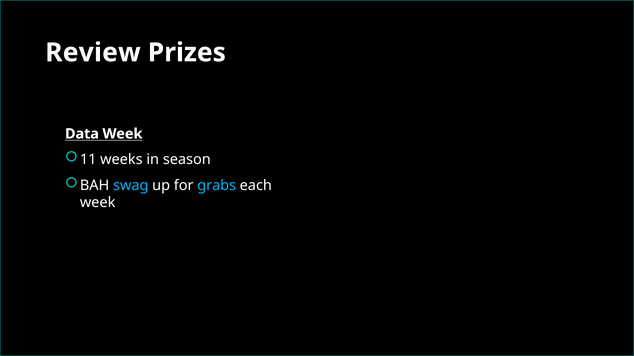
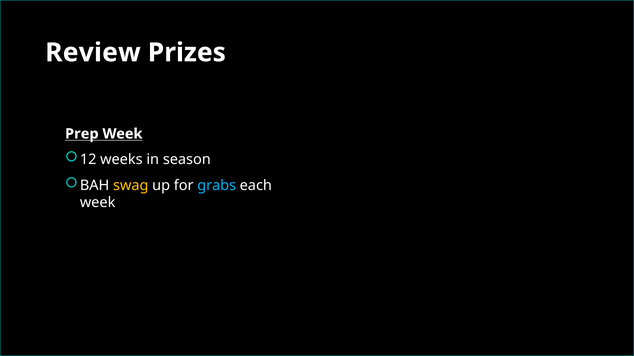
Data: Data -> Prep (82, 134)
11: 11 -> 12 (88, 160)
swag colour: light blue -> yellow (131, 186)
